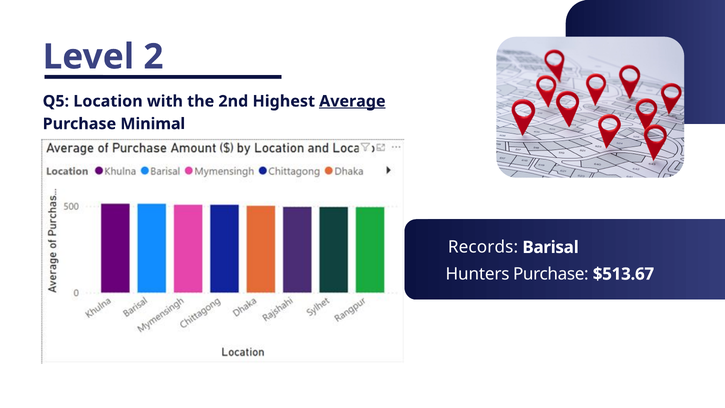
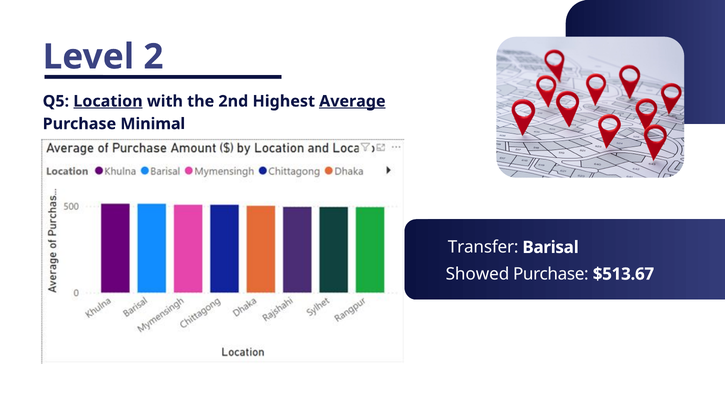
Location underline: none -> present (108, 101)
Records: Records -> Transfer (483, 247)
Hunters: Hunters -> Showed (477, 274)
